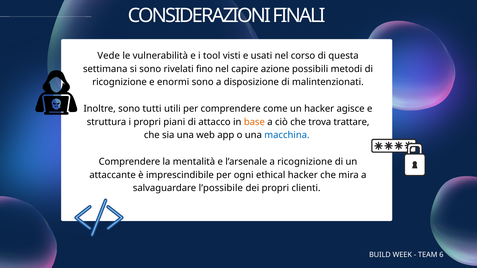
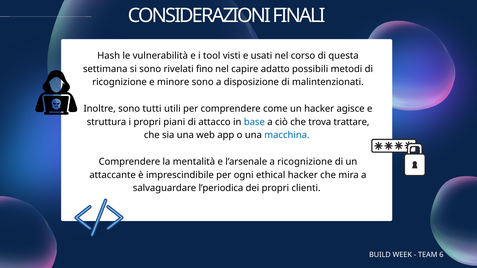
Vede: Vede -> Hash (109, 56)
azione: azione -> adatto (275, 69)
enormi: enormi -> minore (173, 82)
base colour: orange -> blue (254, 122)
l’possibile: l’possibile -> l’periodica (221, 188)
